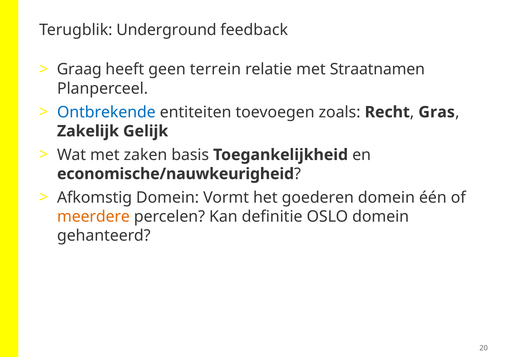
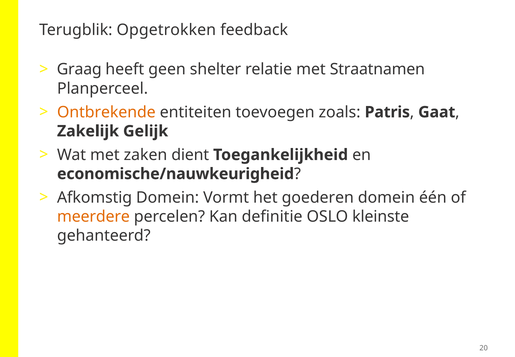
Underground: Underground -> Opgetrokken (166, 30)
terrein: terrein -> shelter (215, 69)
Ontbrekende colour: blue -> orange (106, 112)
Recht: Recht -> Patris (387, 112)
Gras: Gras -> Gaat (437, 112)
basis: basis -> dient (190, 155)
OSLO domein: domein -> kleinste (381, 216)
